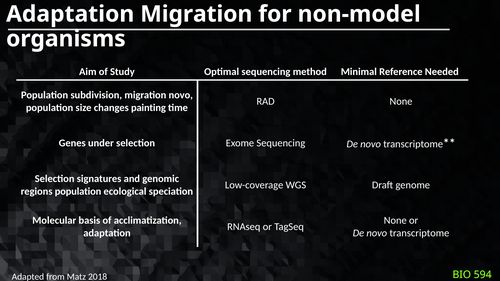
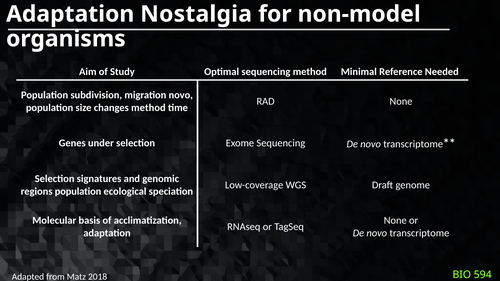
Adaptation Migration: Migration -> Nostalgia (196, 14)
changes painting: painting -> method (148, 108)
